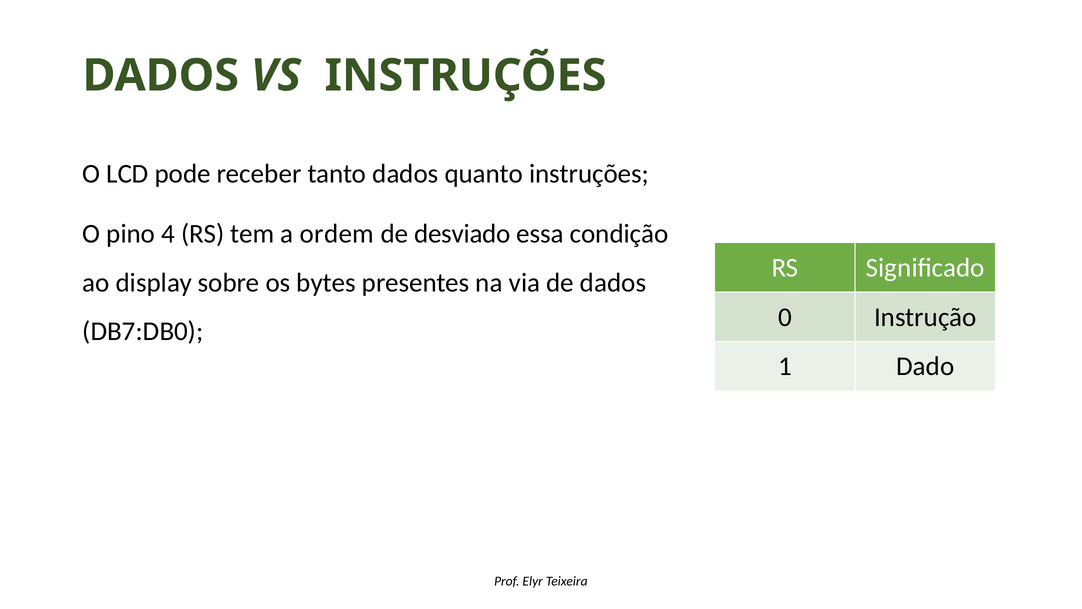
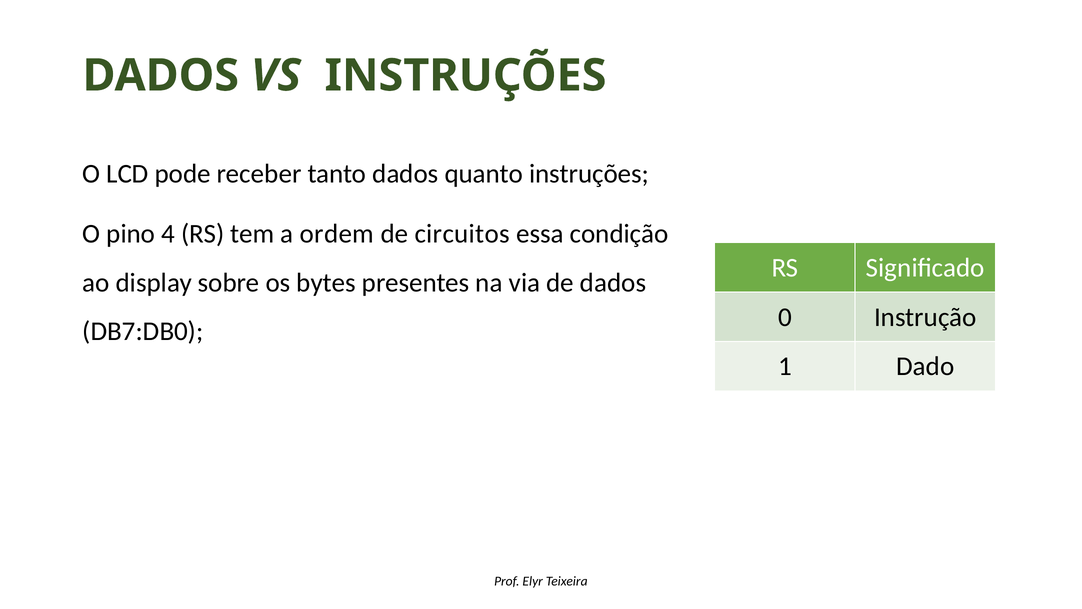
desviado: desviado -> circuitos (462, 234)
